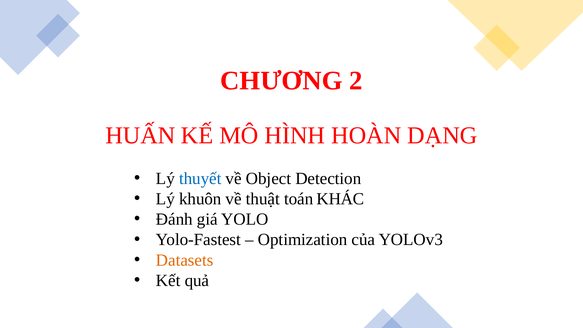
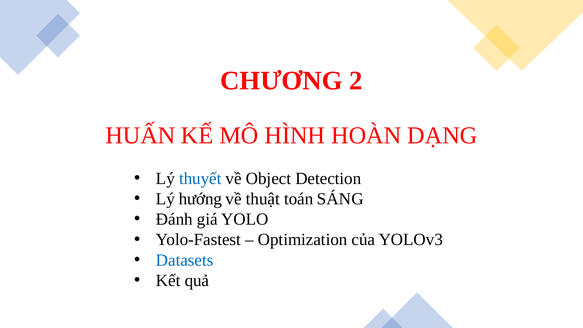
khuôn: khuôn -> hướng (200, 199)
KHÁC: KHÁC -> SÁNG (340, 199)
Datasets colour: orange -> blue (185, 260)
